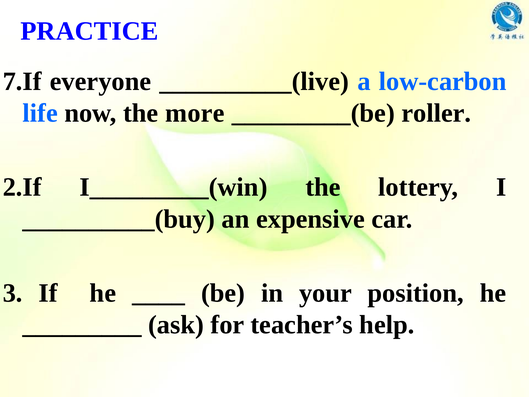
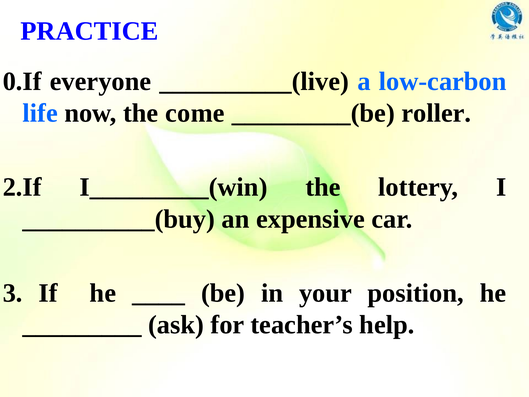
7.If: 7.If -> 0.If (22, 81)
more: more -> come (195, 113)
